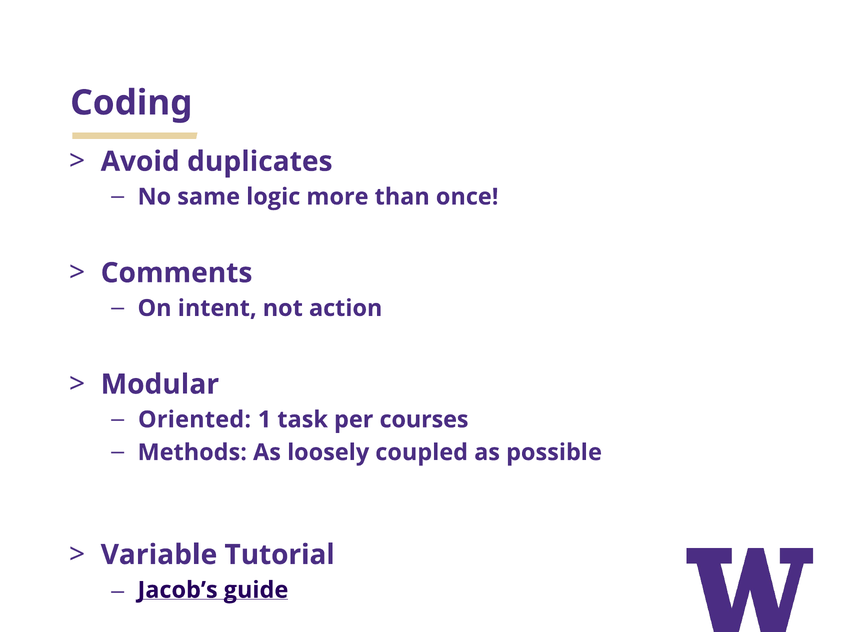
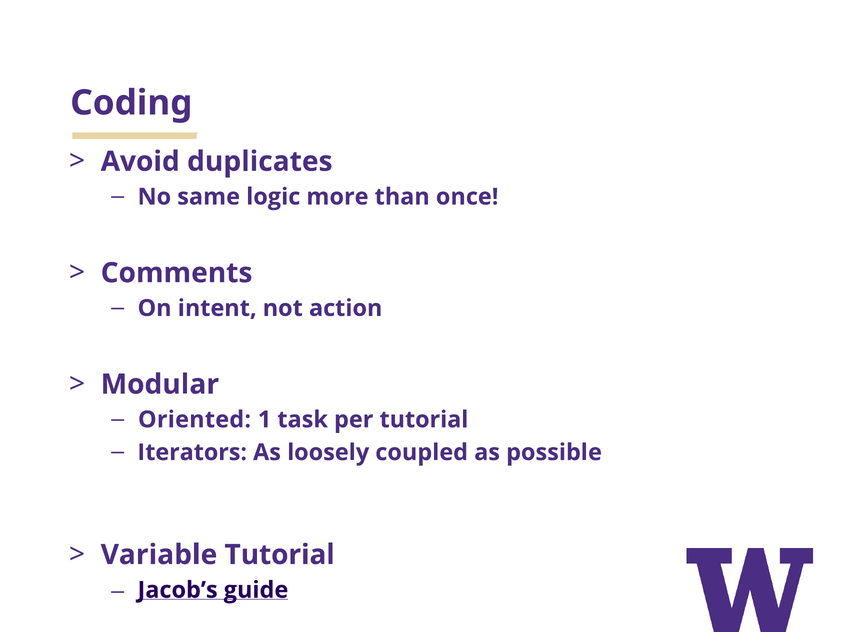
per courses: courses -> tutorial (424, 420)
Methods: Methods -> Iterators (192, 453)
